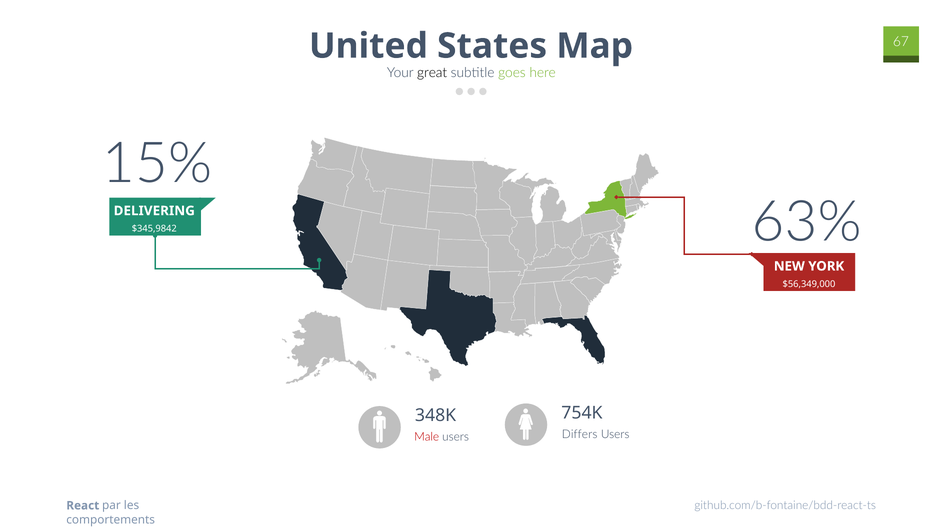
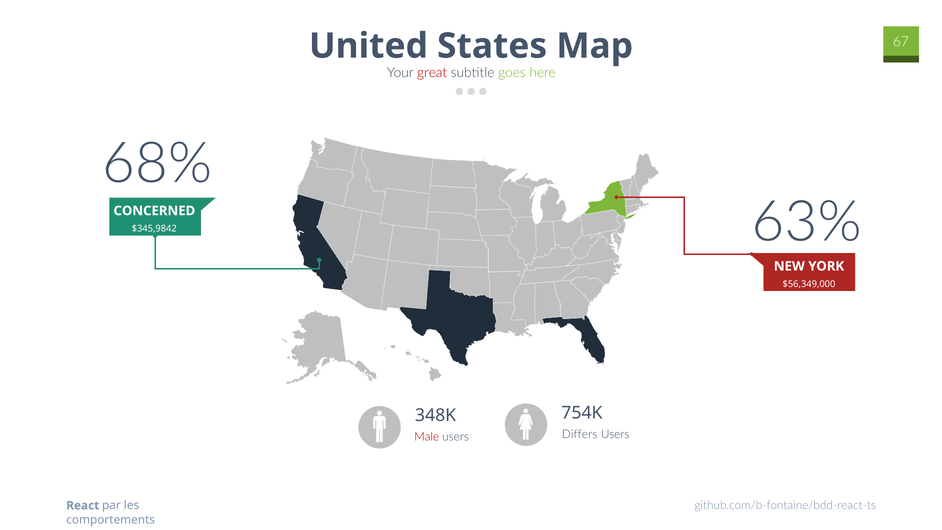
great colour: black -> red (432, 73)
15%: 15% -> 68% (157, 164)
DELIVERING: DELIVERING -> CONCERNED (154, 211)
